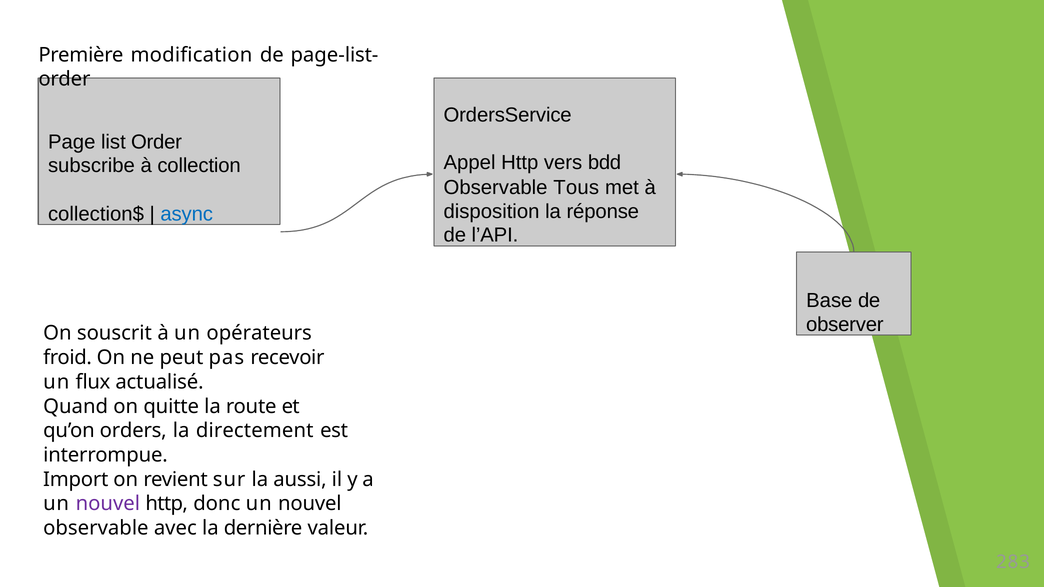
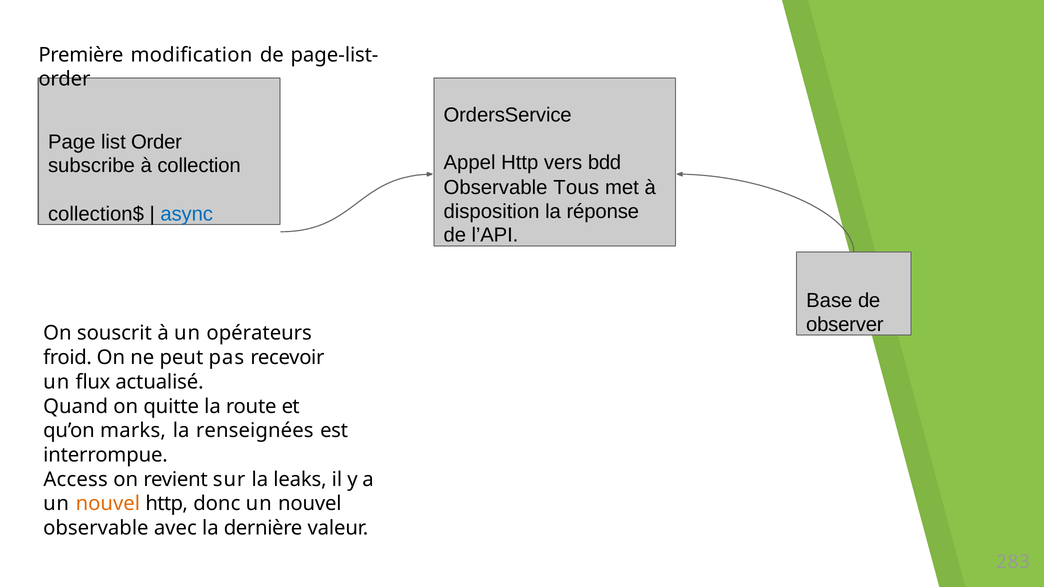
orders: orders -> marks (133, 431)
directement: directement -> renseignées (255, 431)
Import: Import -> Access (76, 480)
aussi: aussi -> leaks (300, 480)
nouvel colour: purple -> orange (108, 504)
